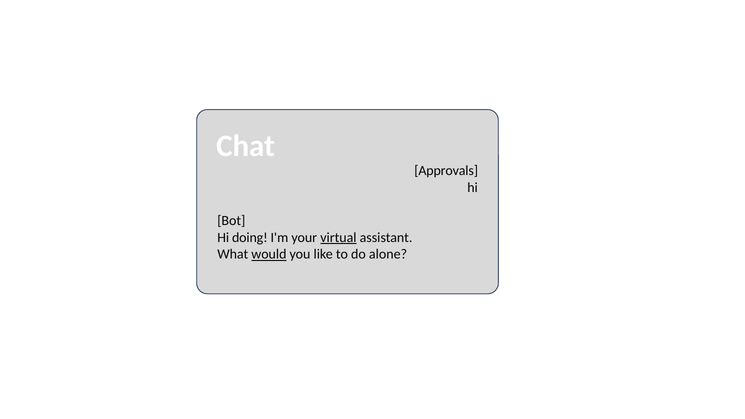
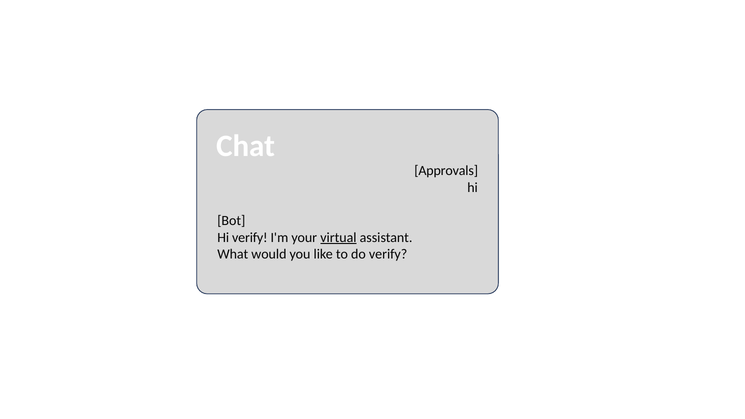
Hi doing: doing -> verify (250, 238)
would underline: present -> none (269, 254)
do alone: alone -> verify (388, 254)
